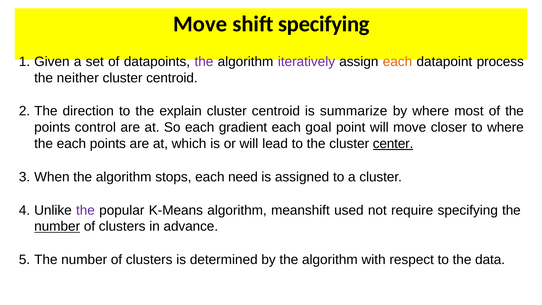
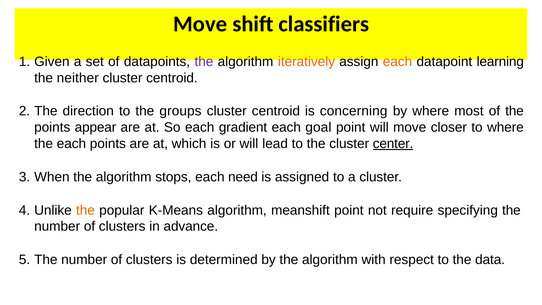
shift specifying: specifying -> classifiers (324, 24)
iteratively colour: purple -> orange (306, 62)
process: process -> learning (500, 62)
explain: explain -> groups (181, 111)
summarize: summarize -> concerning (354, 111)
control: control -> appear (95, 127)
the colour: purple -> orange (85, 210)
meanshift used: used -> point (349, 210)
number underline: present -> none (57, 226)
